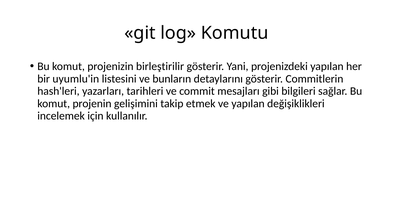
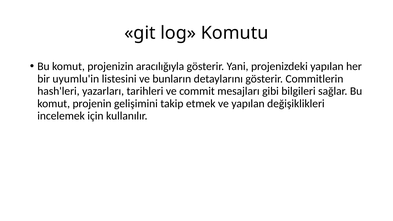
birleştirilir: birleştirilir -> aracılığıyla (160, 66)
